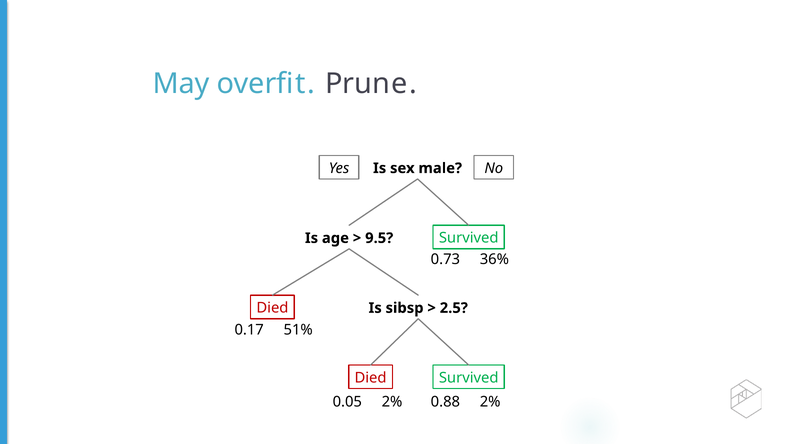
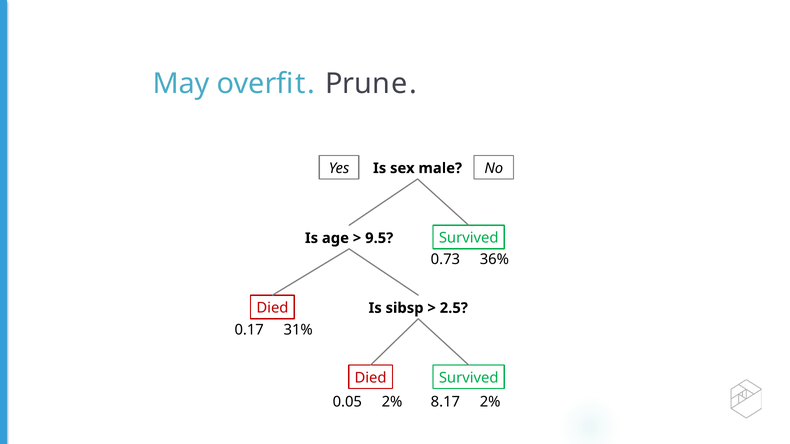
51%: 51% -> 31% (298, 330)
0.88: 0.88 -> 8.17 (445, 402)
